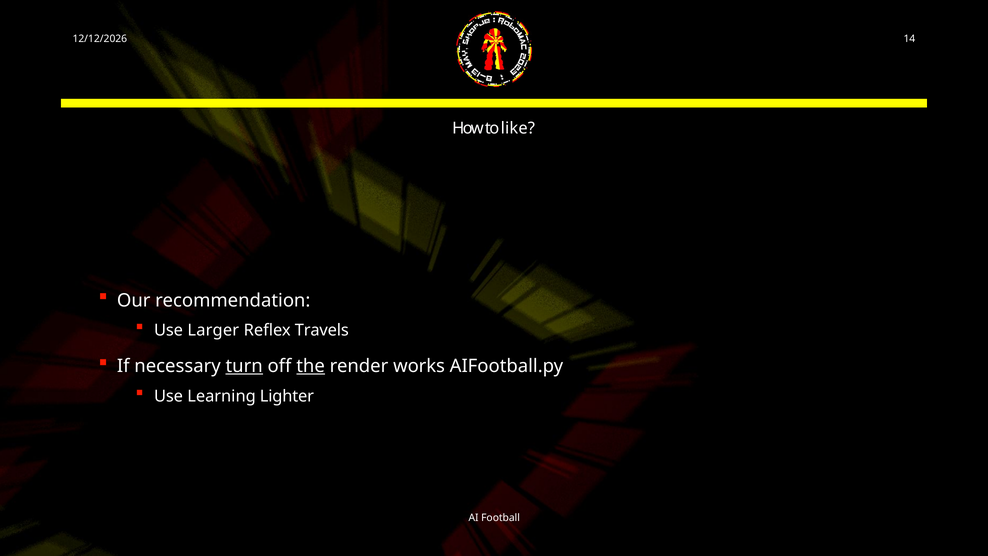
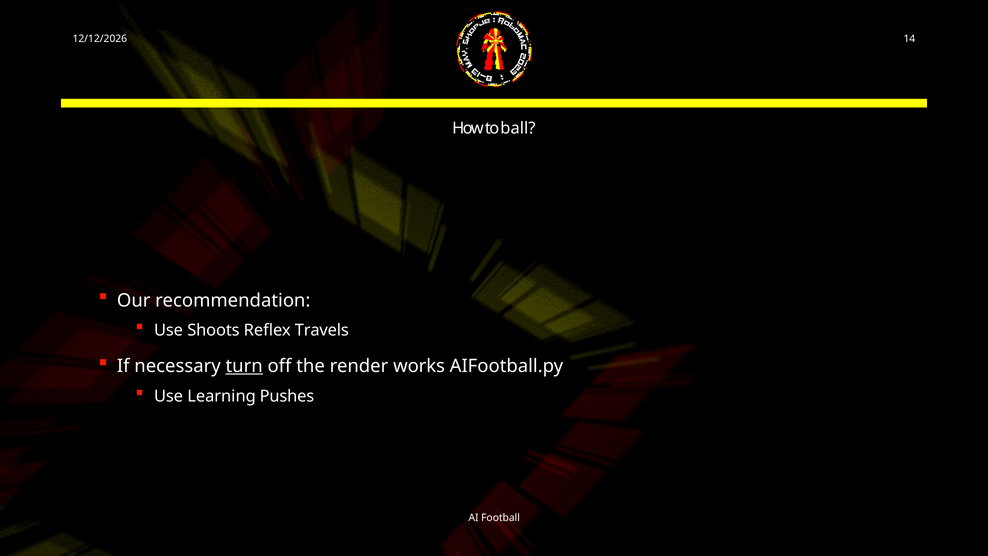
like: like -> ball (518, 128)
Larger: Larger -> Shoots (213, 330)
the underline: present -> none (311, 366)
Lighter: Lighter -> Pushes (287, 396)
